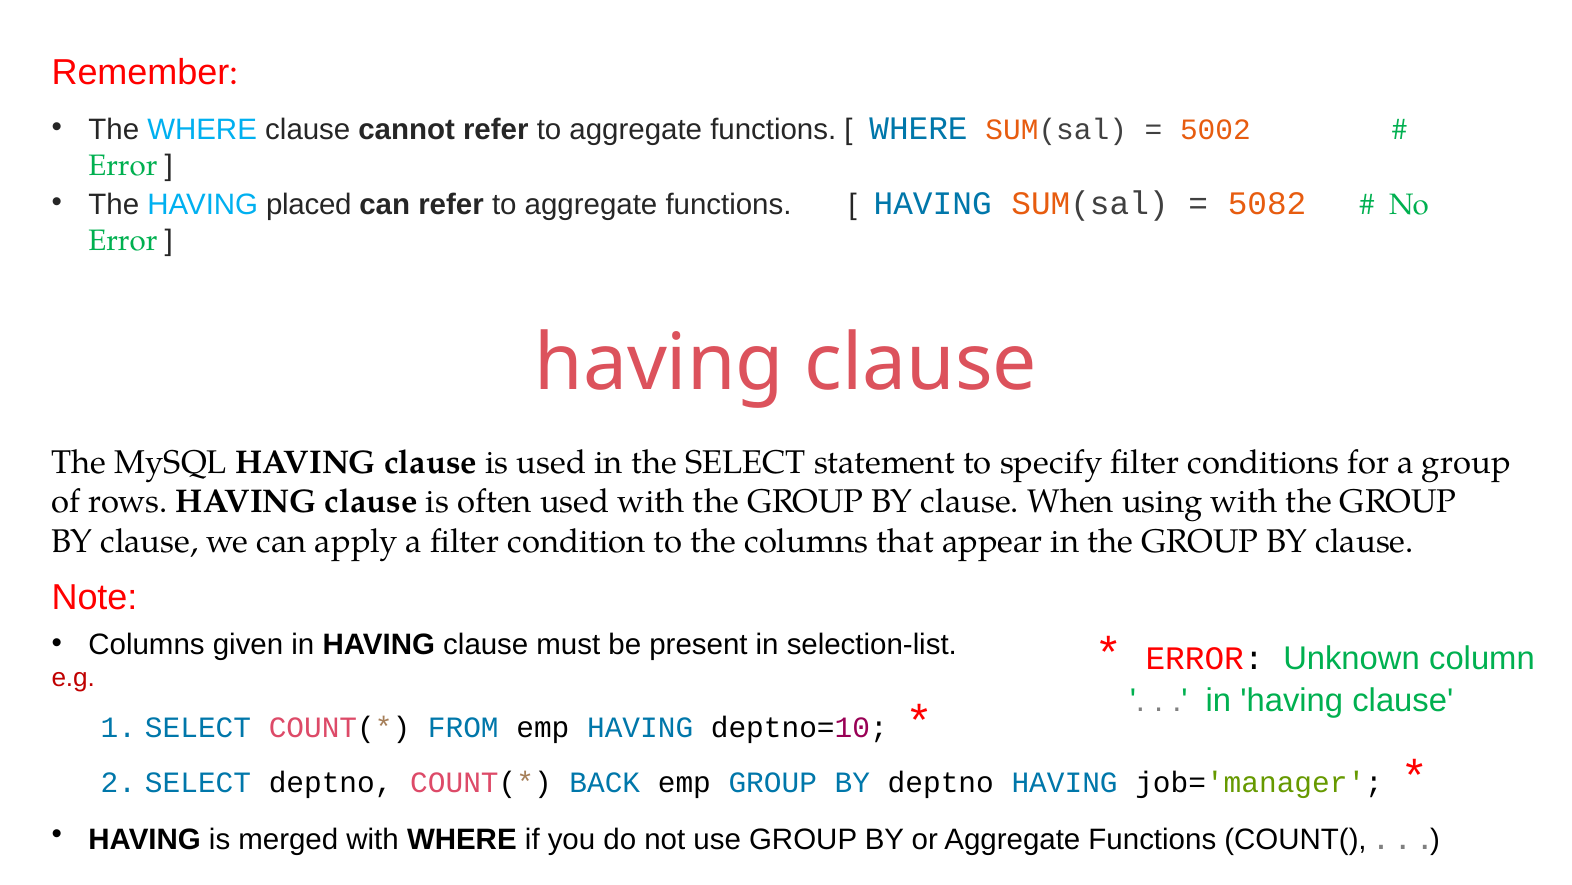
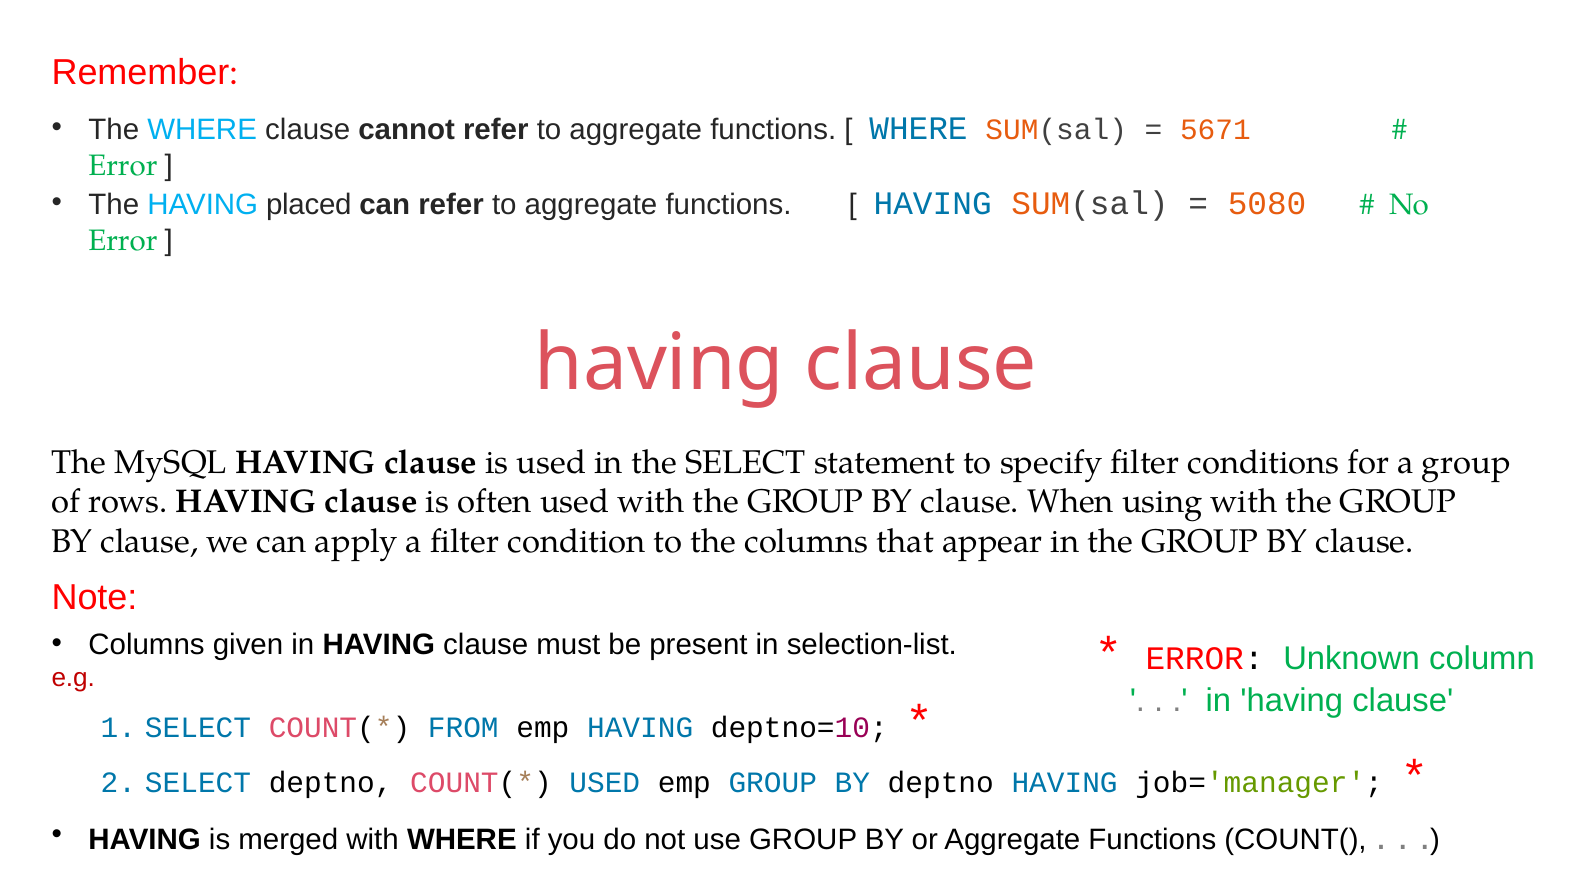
5002: 5002 -> 5671 (1215, 130)
5082: 5082 -> 5080 (1267, 204)
BACK: BACK -> USED (605, 782)
